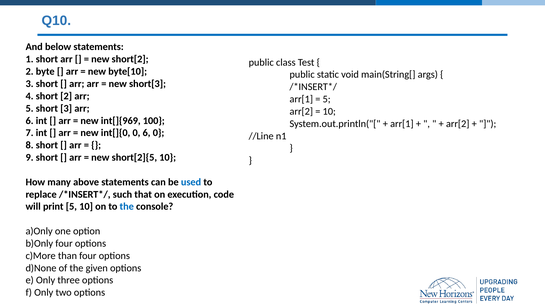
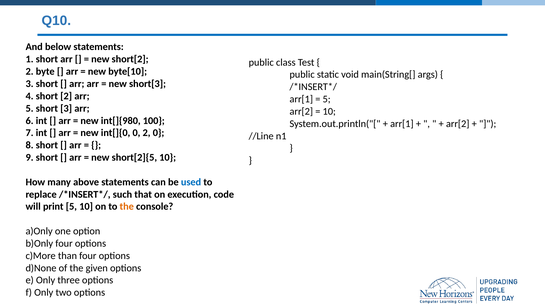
int[]{969: int[]{969 -> int[]{980 (121, 120)
0 6: 6 -> 2 (147, 133)
the colour: blue -> orange (127, 206)
